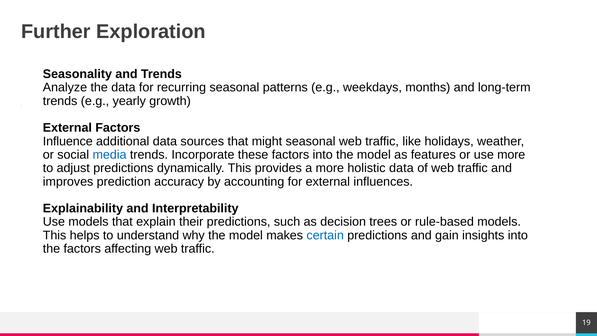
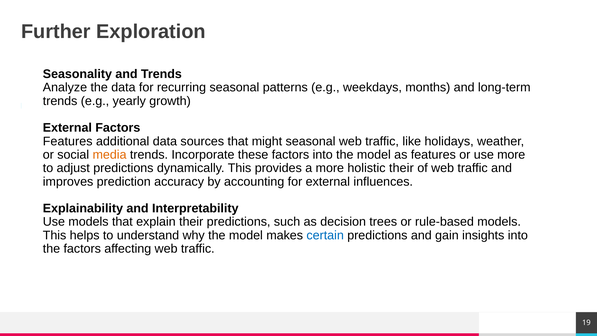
Influence: Influence -> Features (68, 141)
media colour: blue -> orange (110, 155)
holistic data: data -> their (401, 168)
